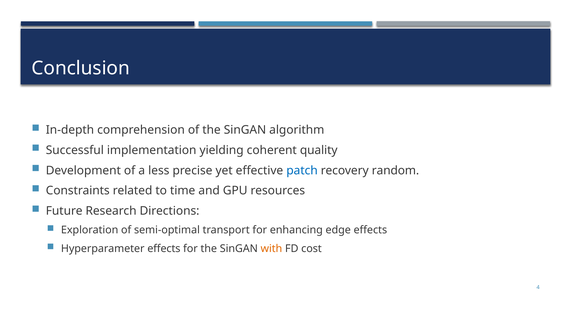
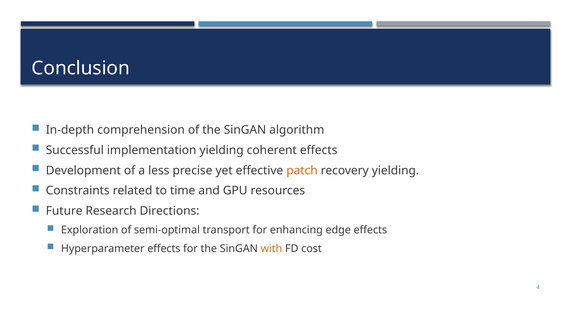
coherent quality: quality -> effects (319, 150)
patch colour: blue -> orange (302, 171)
recovery random: random -> yielding (395, 171)
